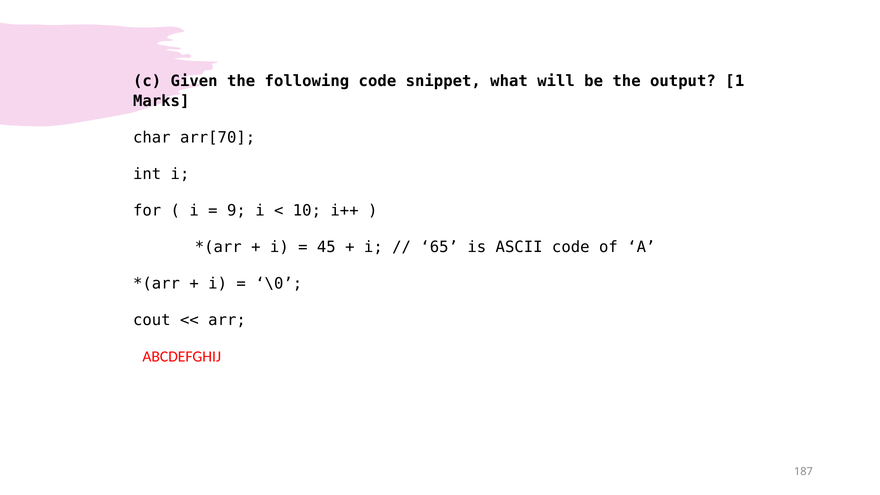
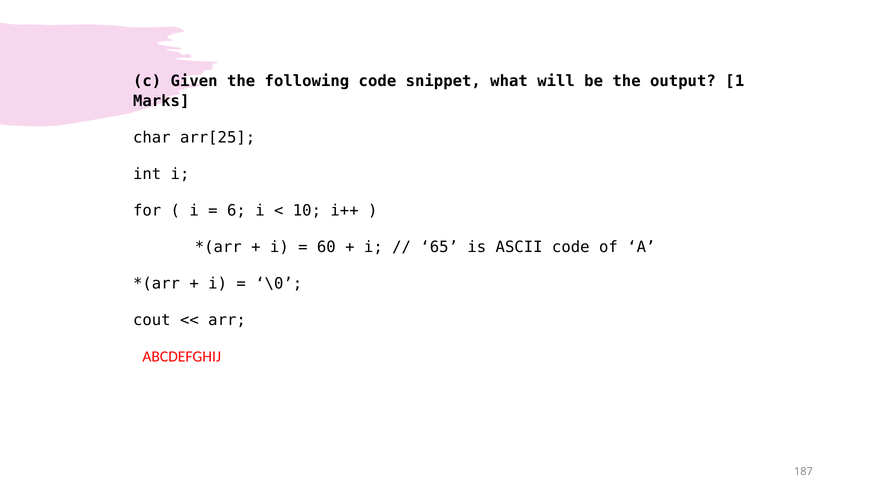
arr[70: arr[70 -> arr[25 (218, 138)
9: 9 -> 6 (236, 211)
45: 45 -> 60 (326, 247)
